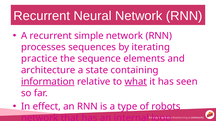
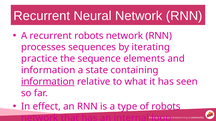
recurrent simple: simple -> robots (89, 36)
architecture: architecture -> information (48, 70)
what underline: present -> none (136, 82)
